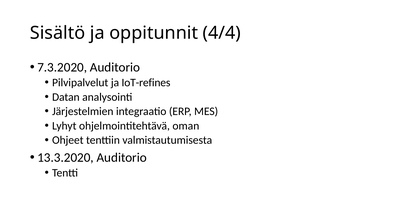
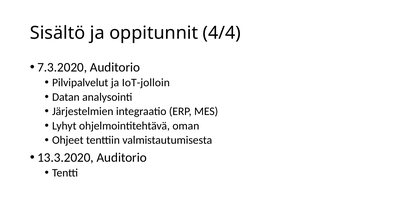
IoT-refines: IoT-refines -> IoT-jolloin (146, 83)
